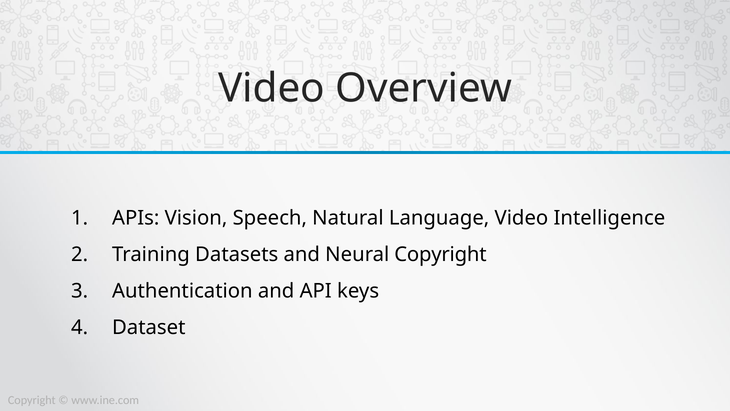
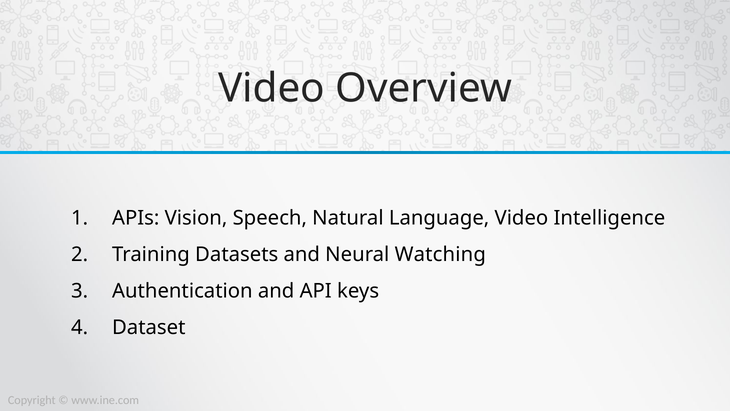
Neural Copyright: Copyright -> Watching (440, 254)
